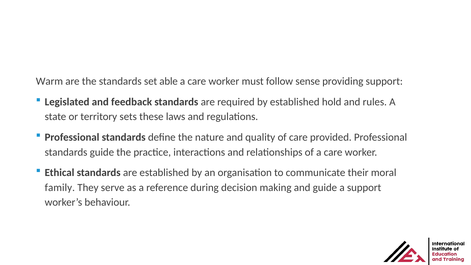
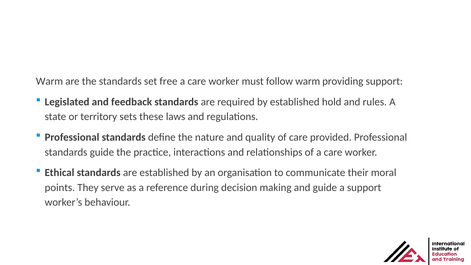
able: able -> free (169, 81)
follow sense: sense -> warm (308, 81)
family: family -> points (60, 187)
